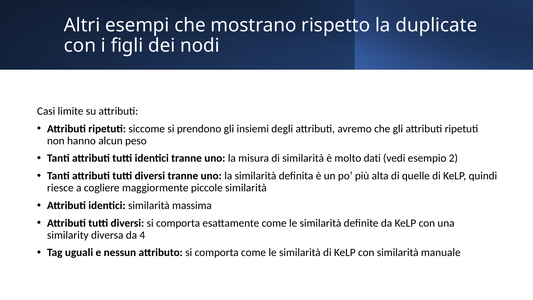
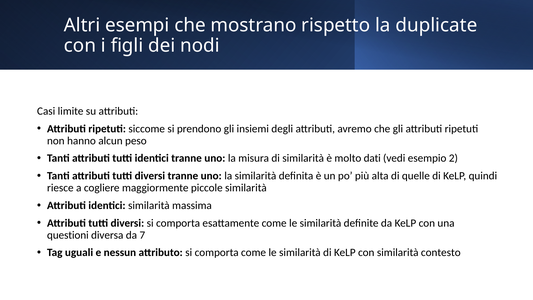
similarity: similarity -> questioni (68, 235)
4: 4 -> 7 (142, 235)
manuale: manuale -> contesto (441, 252)
